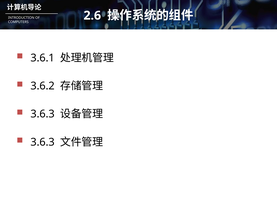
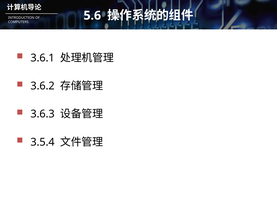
2.6: 2.6 -> 5.6 (92, 16)
3.6.3: 3.6.3 -> 3.5.4 (43, 142)
